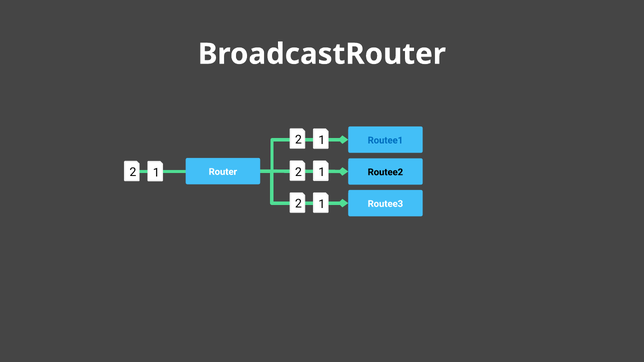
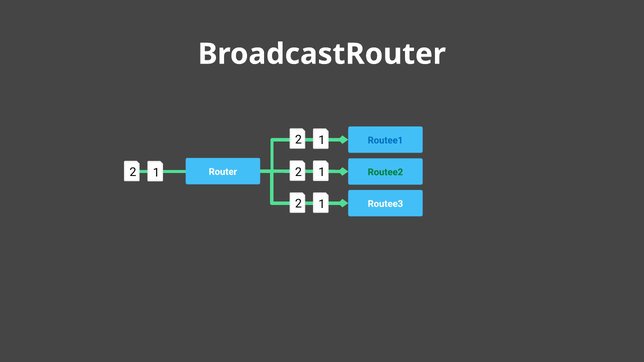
Routee2 colour: black -> green (385, 172)
